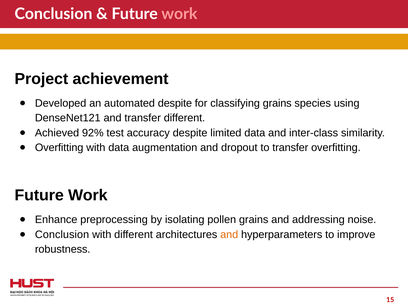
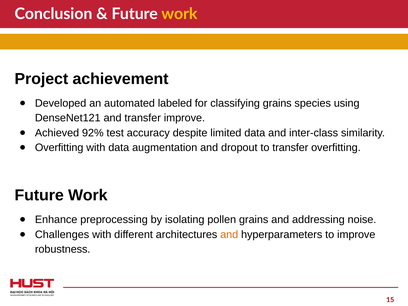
work colour: pink -> yellow (179, 14)
automated despite: despite -> labeled (175, 103)
transfer different: different -> improve (184, 118)
Conclusion: Conclusion -> Challenges (62, 235)
